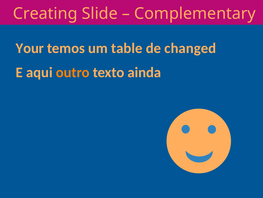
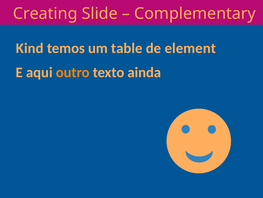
Your: Your -> Kind (30, 48)
changed: changed -> element (190, 48)
